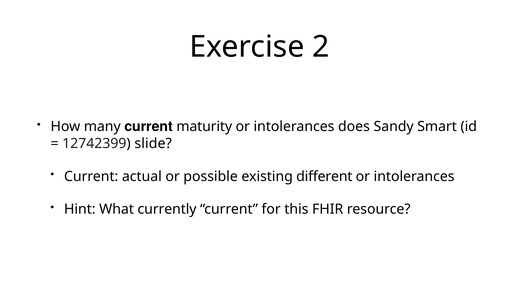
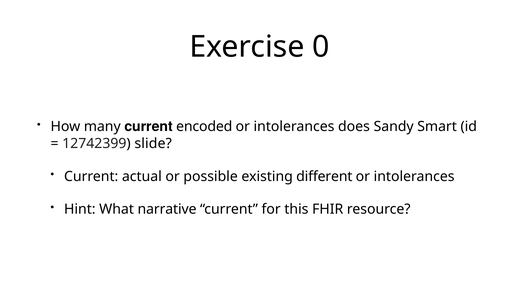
2: 2 -> 0 (321, 47)
maturity: maturity -> encoded (204, 127)
currently: currently -> narrative (167, 209)
